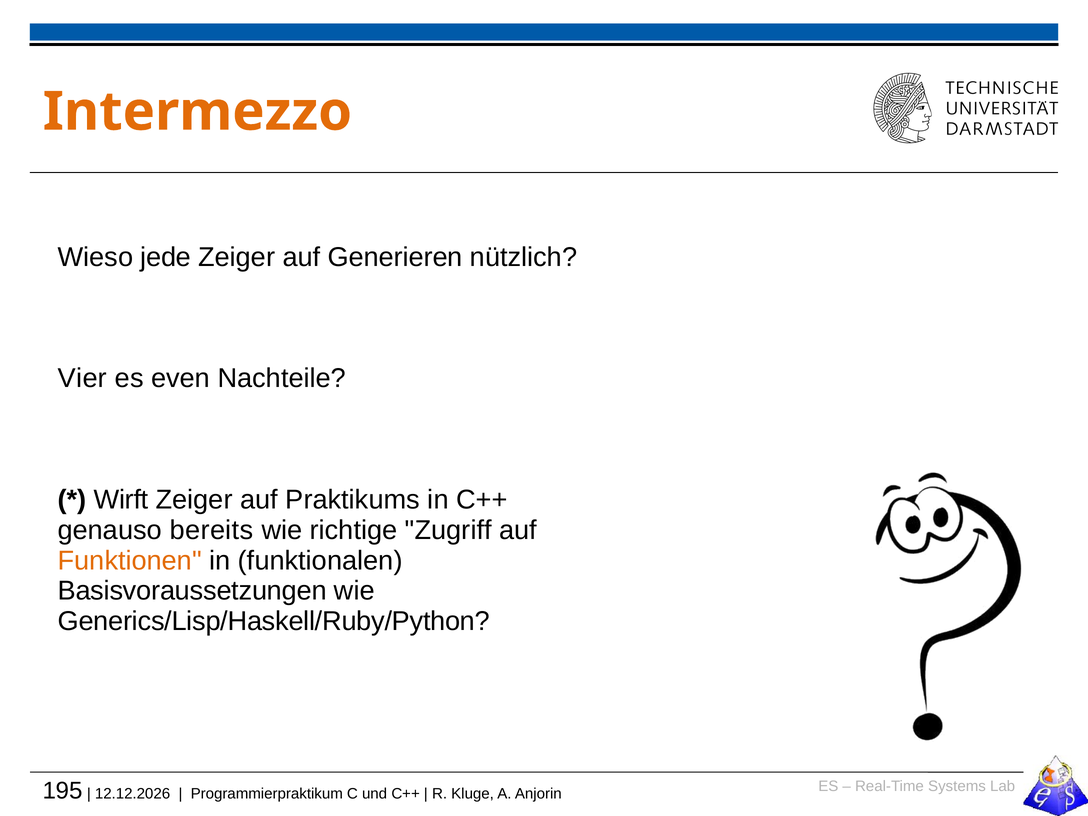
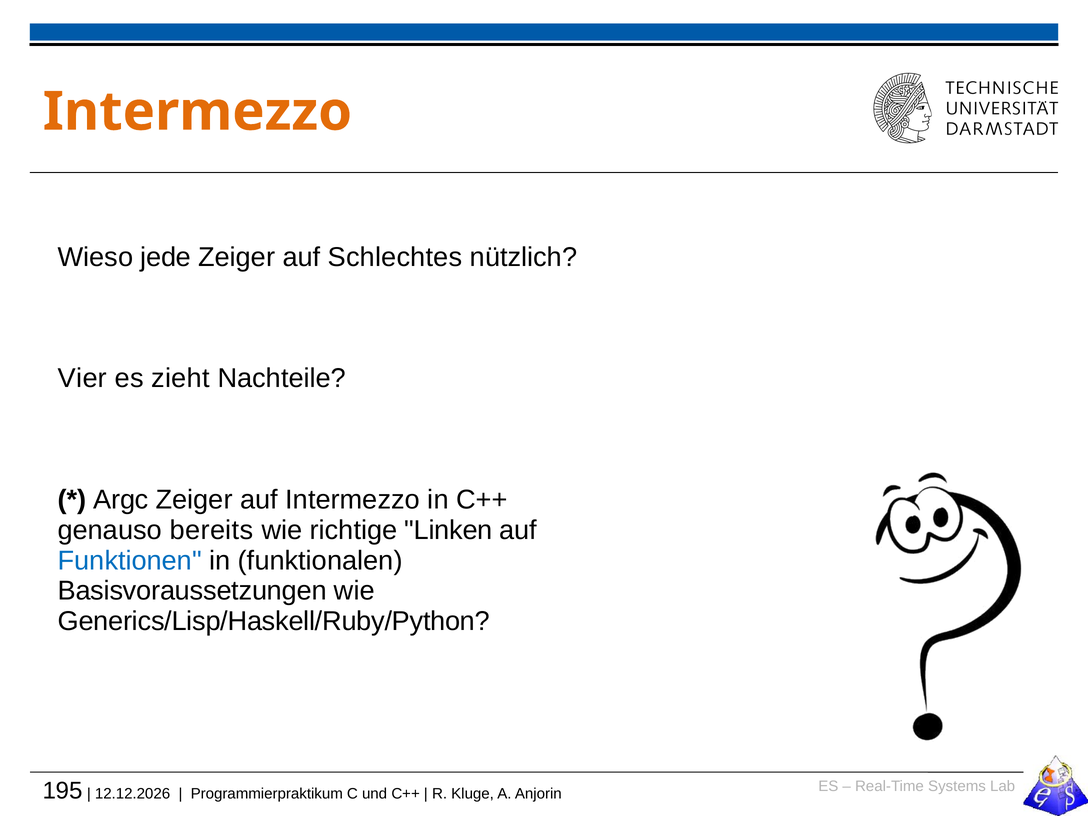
Generieren: Generieren -> Schlechtes (395, 257)
even: even -> zieht (180, 379)
Wirft: Wirft -> Argc (121, 500)
auf Praktikums: Praktikums -> Intermezzo (353, 500)
Zugriff: Zugriff -> Linken (448, 530)
Funktionen colour: orange -> blue (130, 561)
